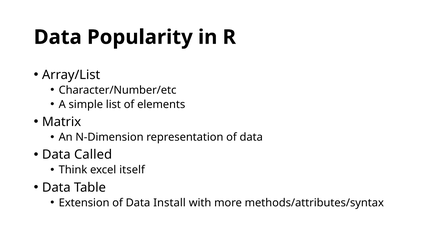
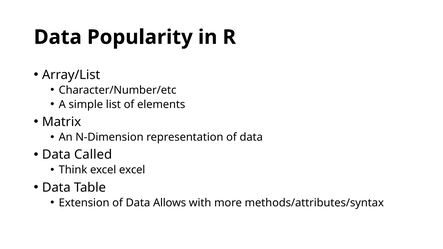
excel itself: itself -> excel (132, 170)
Install: Install -> Allows (170, 203)
